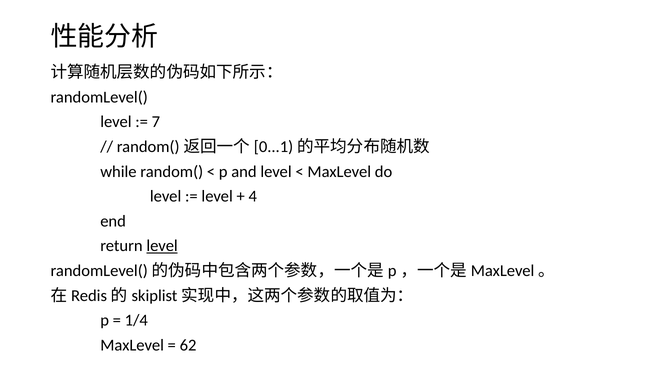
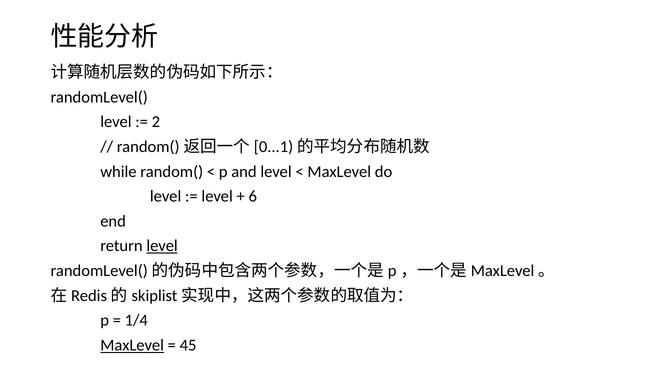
7: 7 -> 2 (156, 122)
4: 4 -> 6 (253, 196)
MaxLevel underline: none -> present (132, 345)
62: 62 -> 45 (188, 345)
